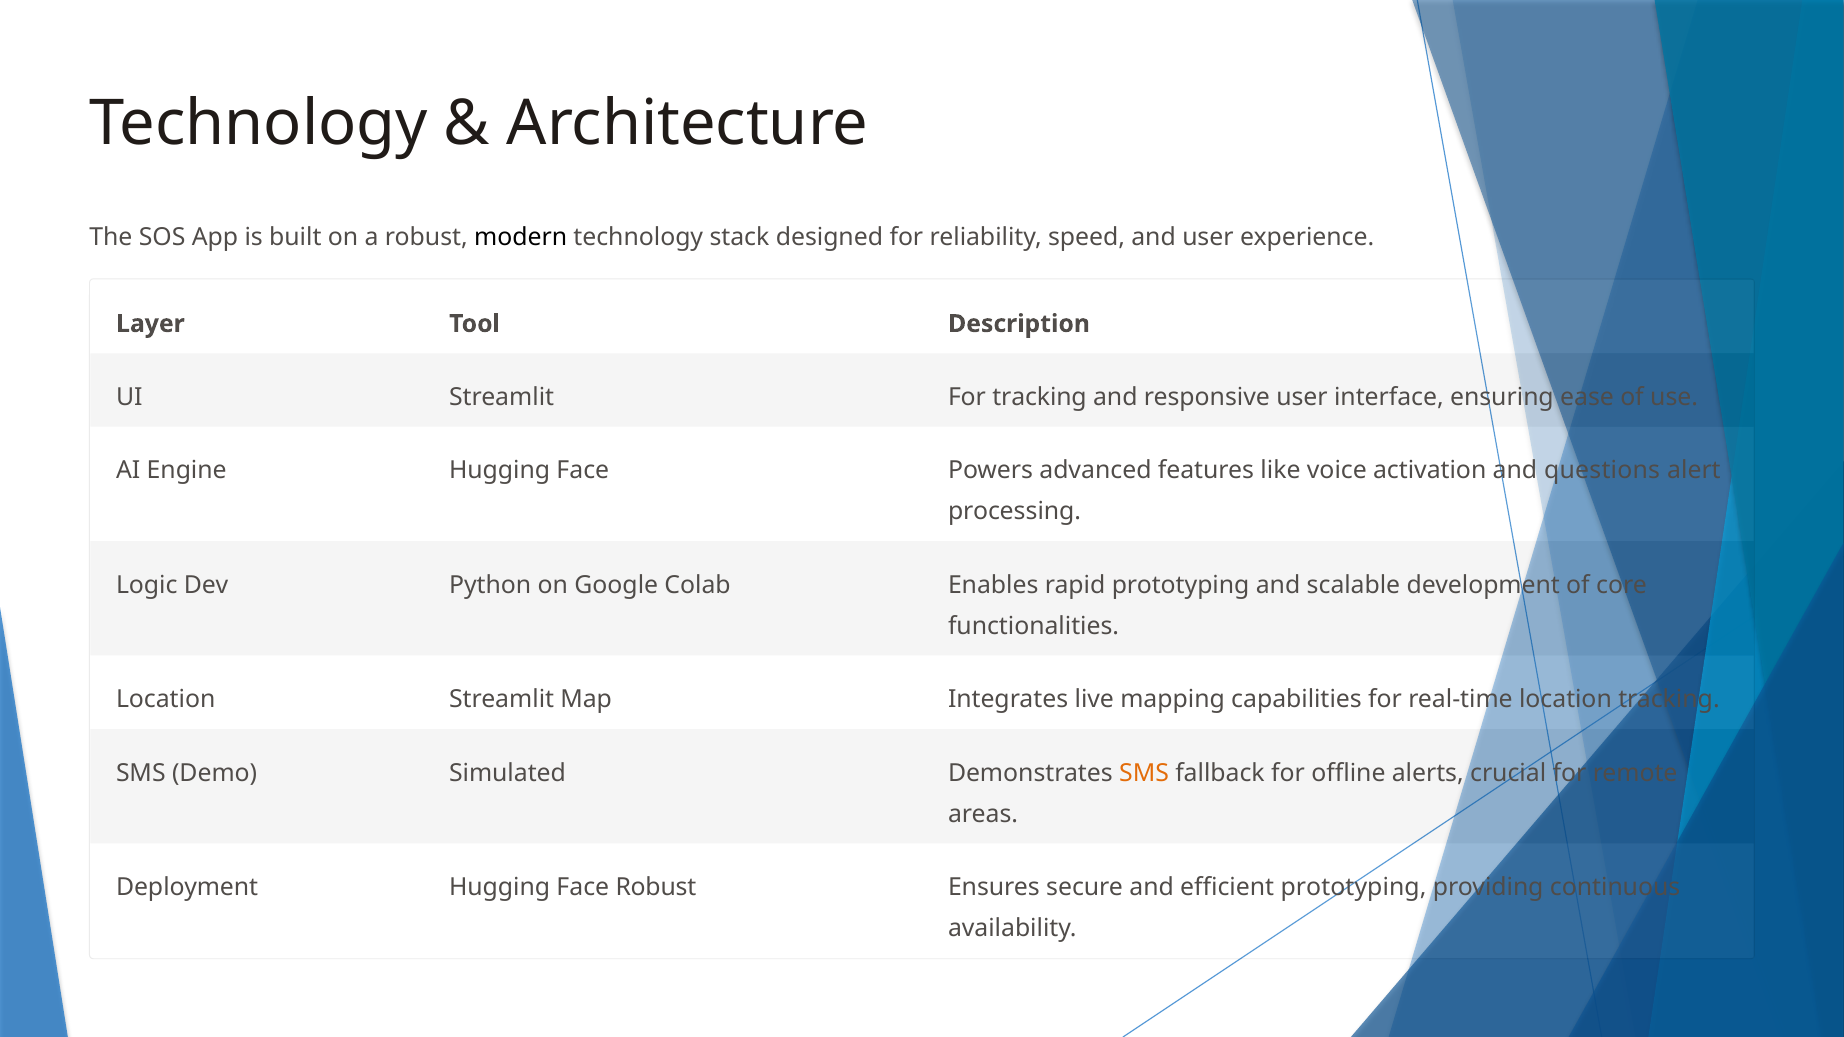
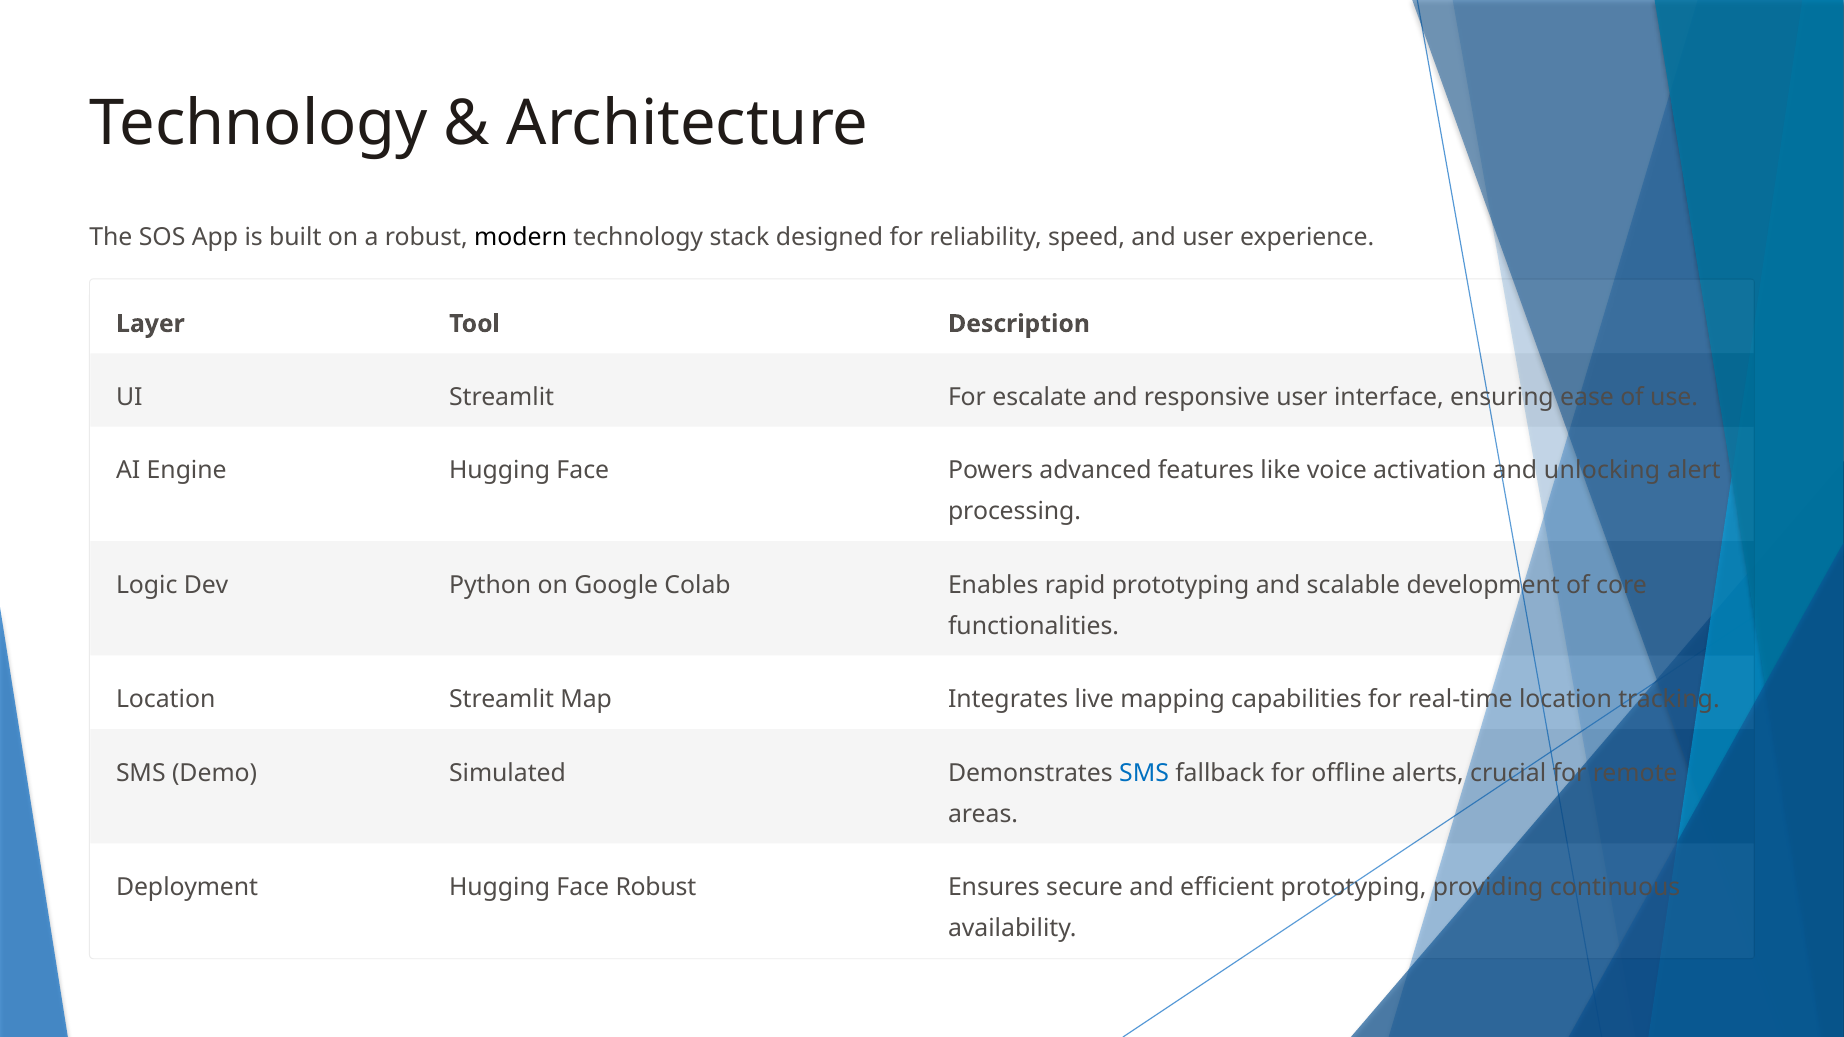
For tracking: tracking -> escalate (1040, 397)
questions: questions -> unlocking (1602, 471)
SMS colour: orange -> blue (1144, 773)
